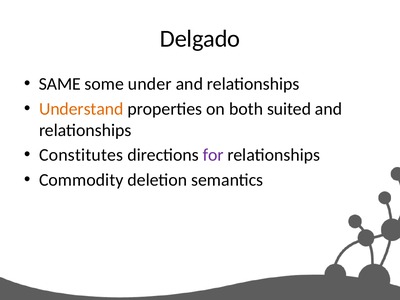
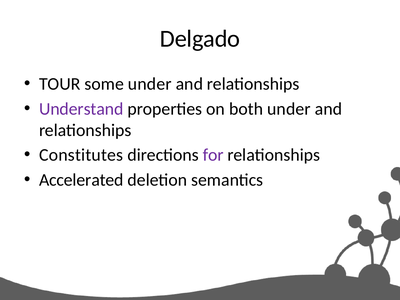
SAME: SAME -> TOUR (60, 84)
Understand colour: orange -> purple (81, 109)
both suited: suited -> under (289, 109)
Commodity: Commodity -> Accelerated (81, 180)
